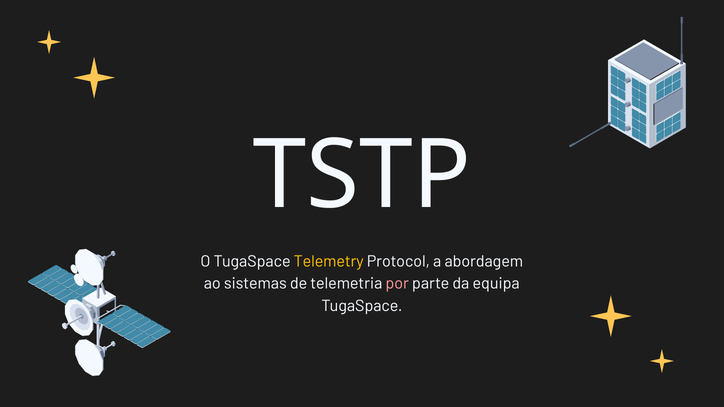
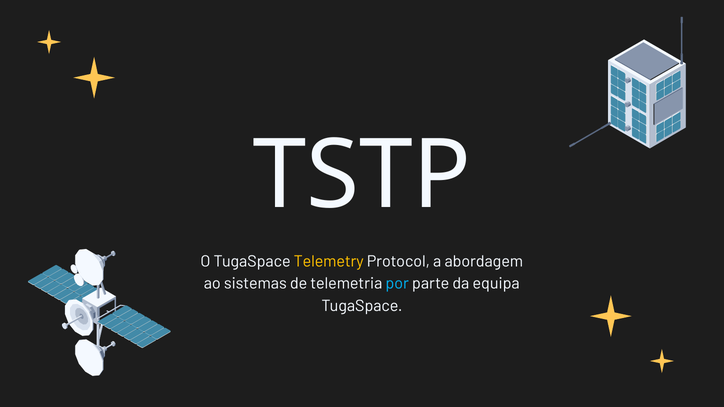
por colour: pink -> light blue (397, 284)
